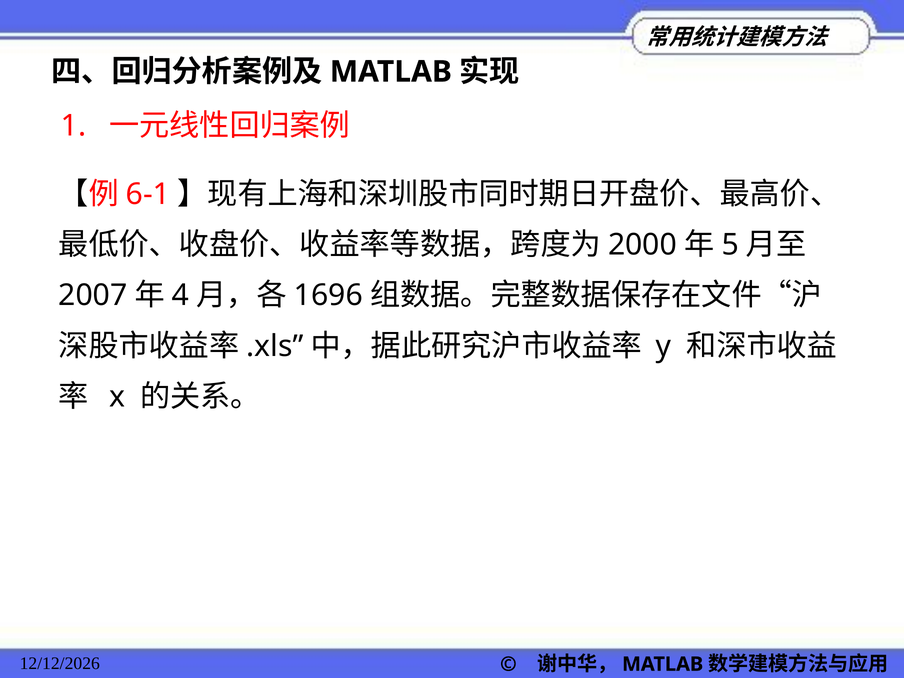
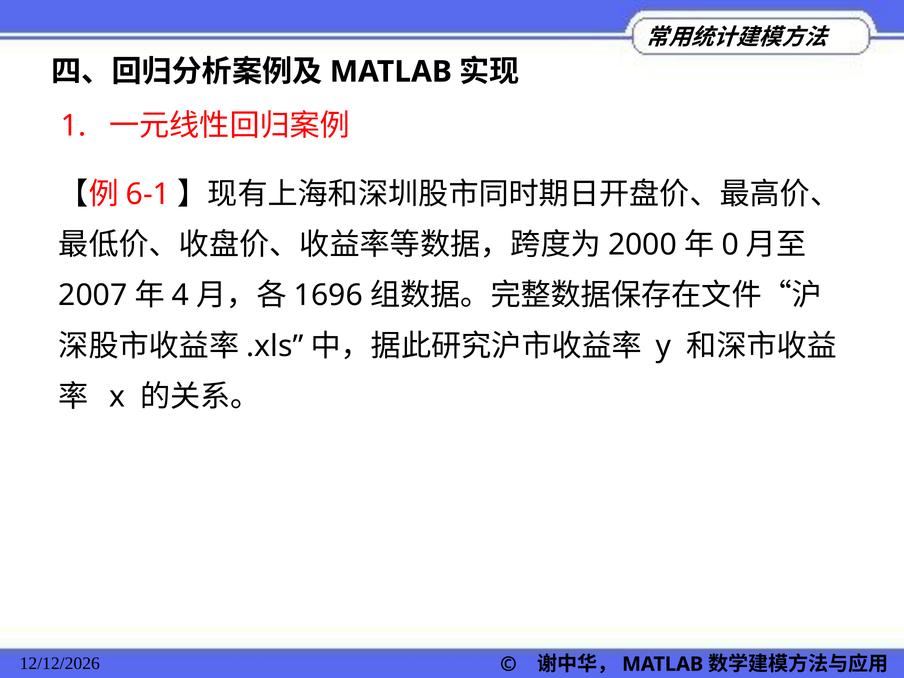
5: 5 -> 0 (730, 245)
